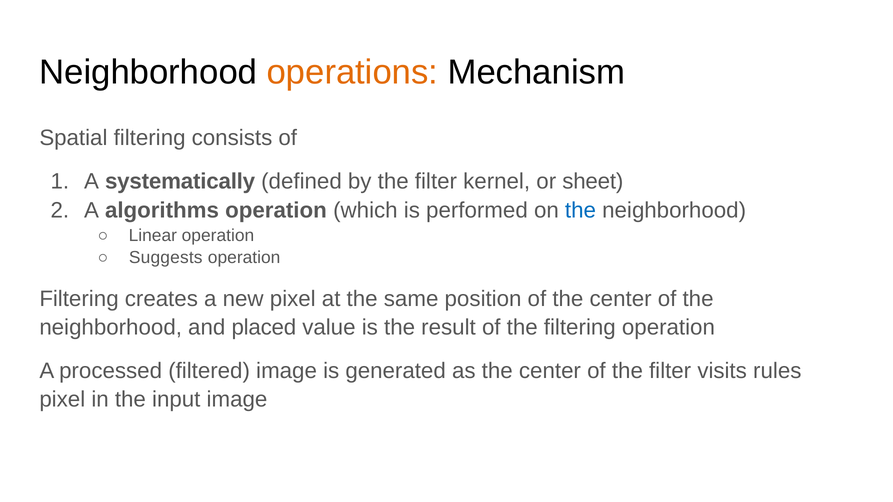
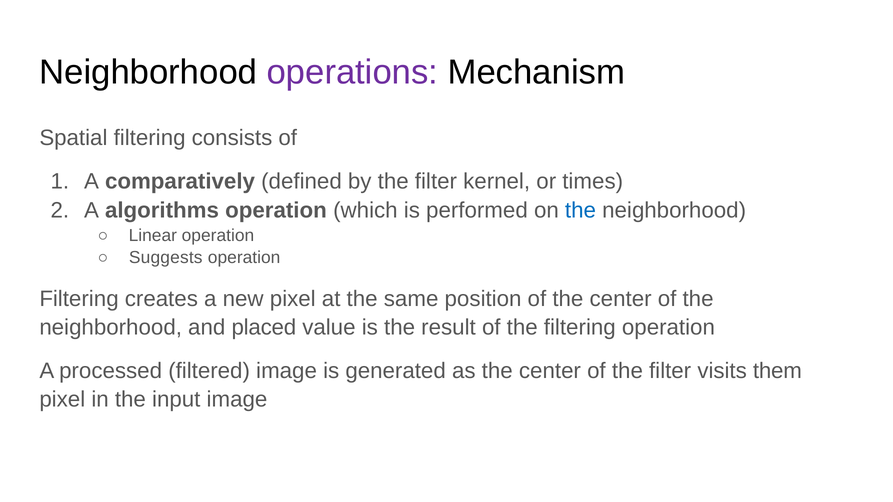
operations colour: orange -> purple (352, 72)
systematically: systematically -> comparatively (180, 182)
sheet: sheet -> times (593, 182)
rules: rules -> them (777, 371)
